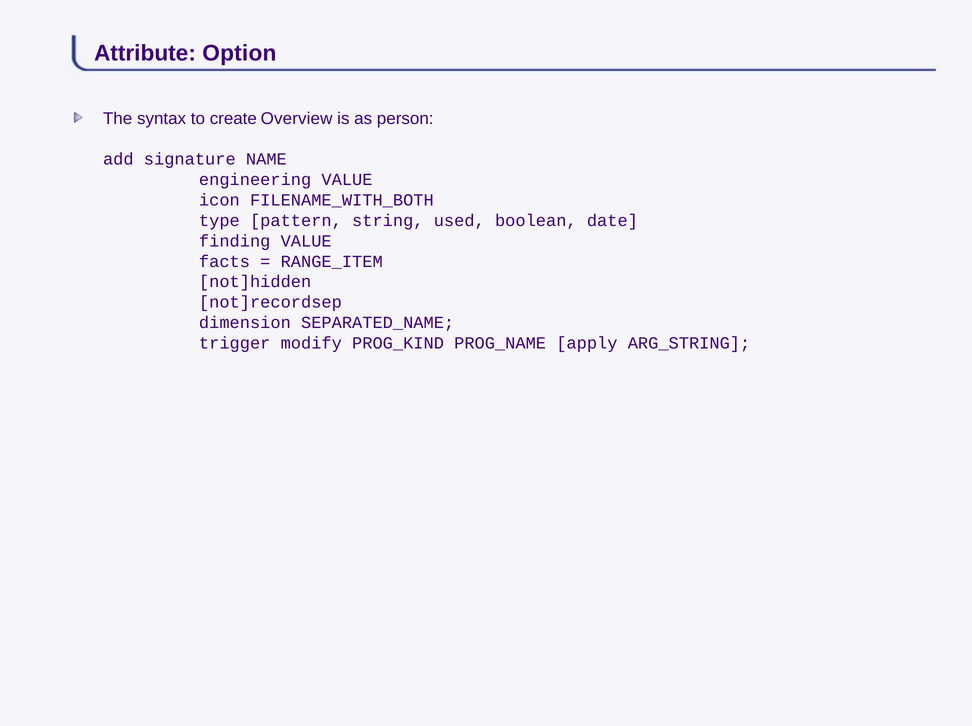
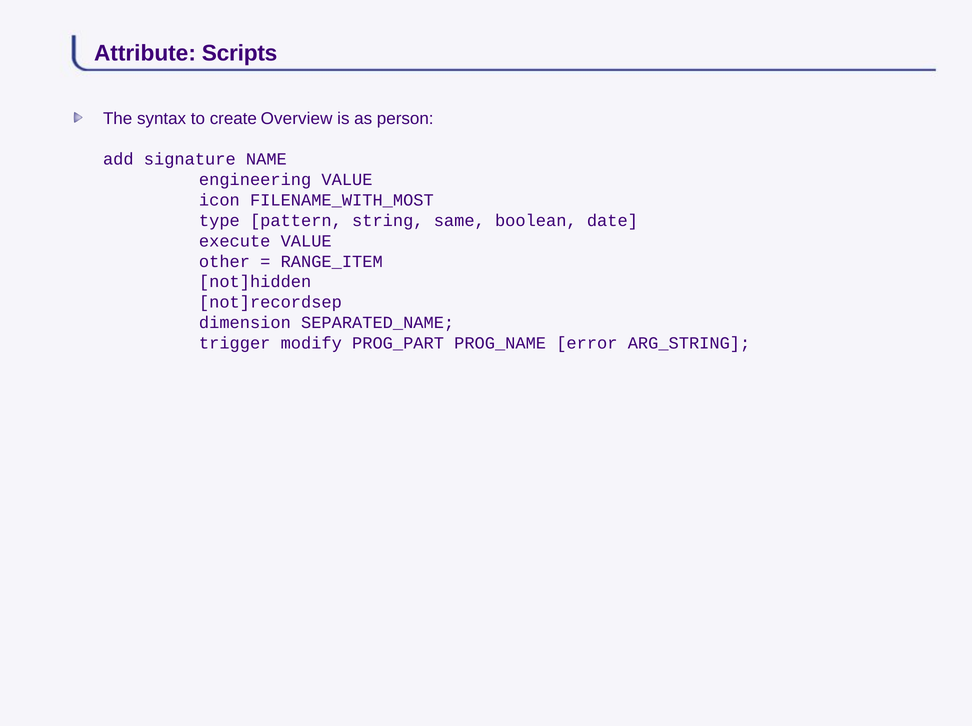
Option: Option -> Scripts (240, 53)
FILENAME_WITH_BOTH: FILENAME_WITH_BOTH -> FILENAME_WITH_MOST (342, 200)
used: used -> same (459, 221)
finding: finding -> execute (235, 241)
facts: facts -> other (224, 262)
PROG_KIND: PROG_KIND -> PROG_PART (398, 343)
apply: apply -> error (587, 343)
